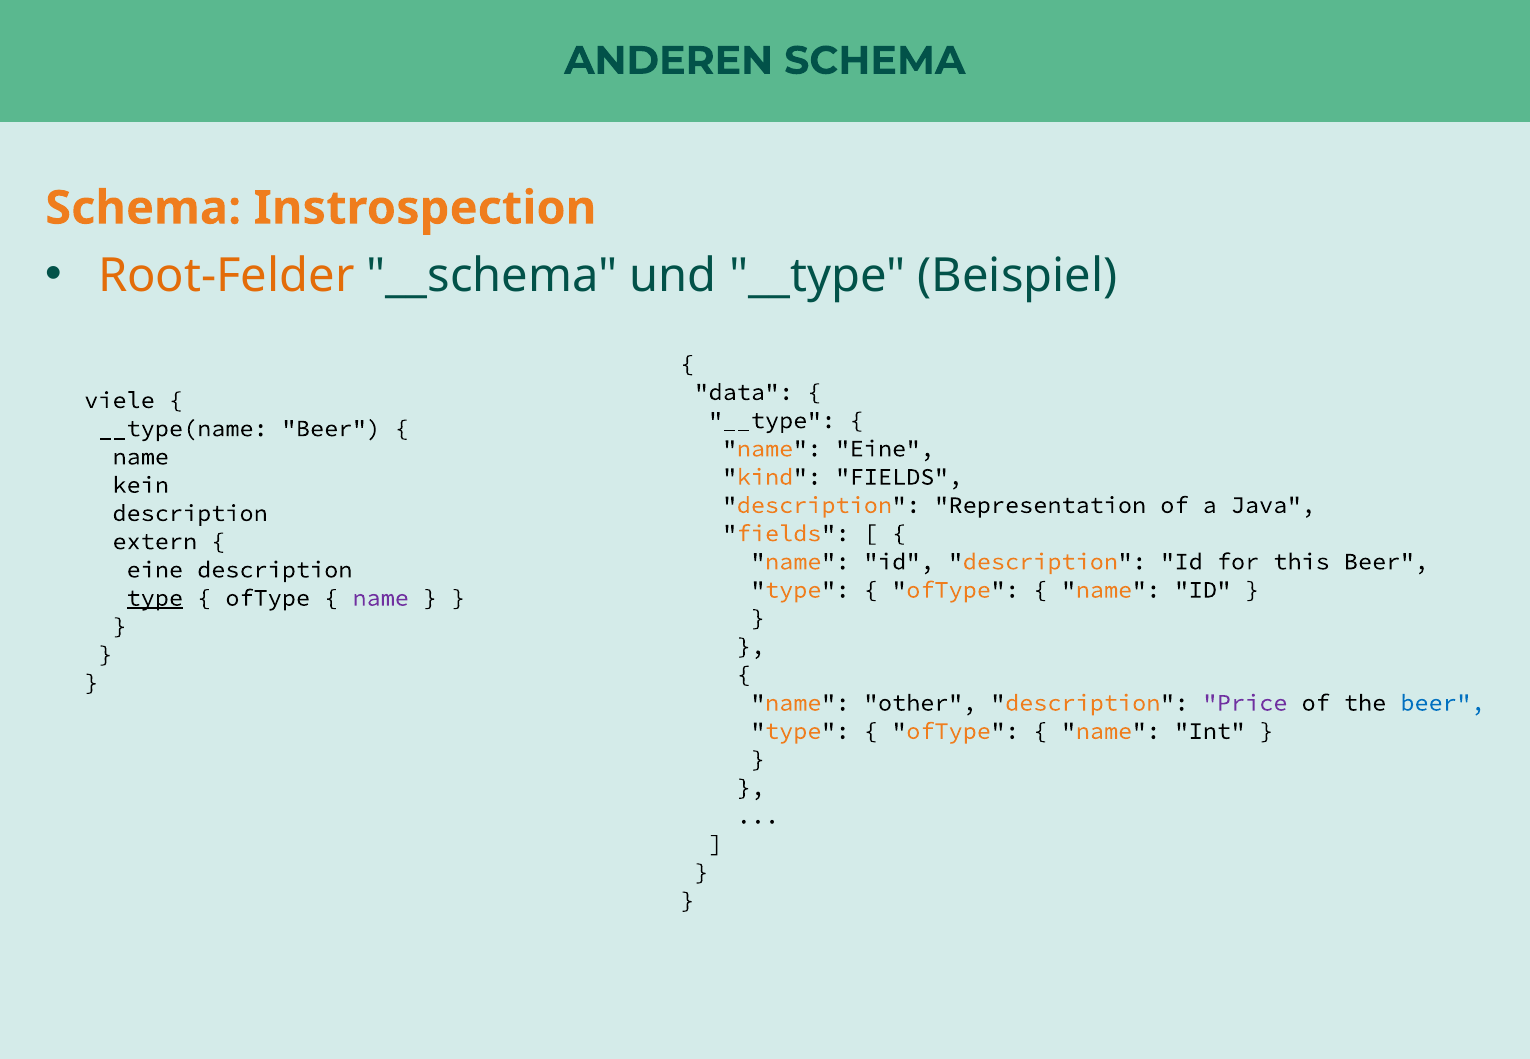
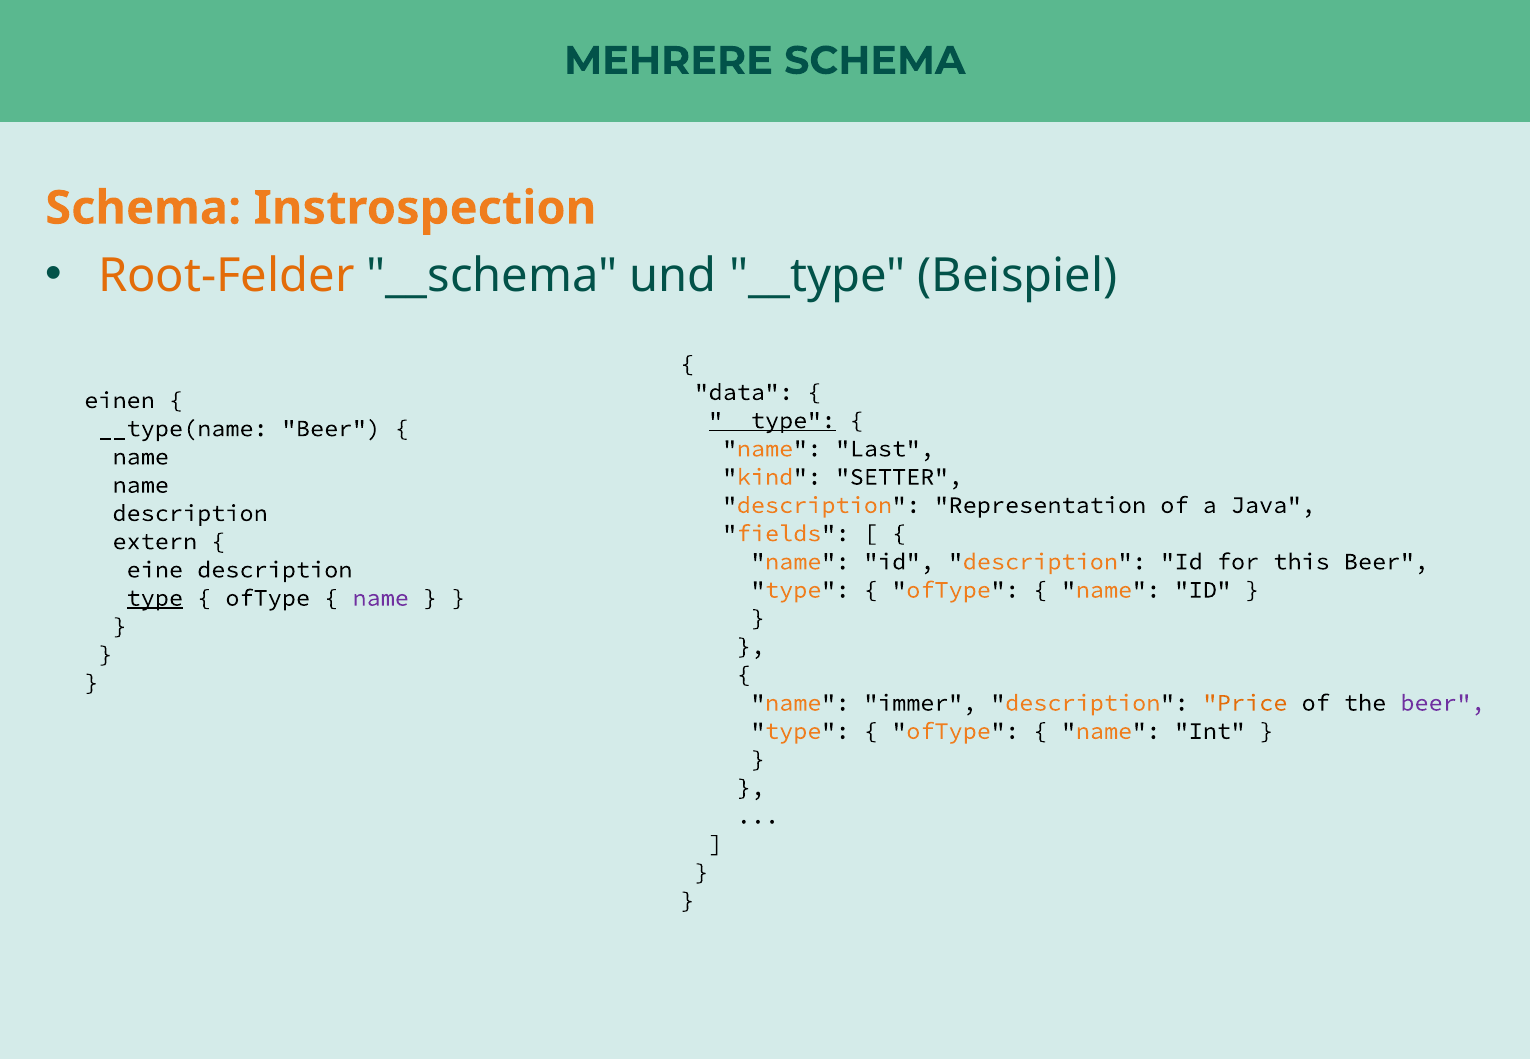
ANDEREN: ANDEREN -> MEHRERE (669, 61)
viele: viele -> einen (120, 400)
__type underline: none -> present (772, 420)
name Eine: Eine -> Last (885, 449)
kind FIELDS: FIELDS -> SETTER (899, 477)
kein: kein -> name (141, 485)
other: other -> immer (920, 703)
Price colour: purple -> orange (1245, 703)
beer colour: blue -> purple (1443, 703)
